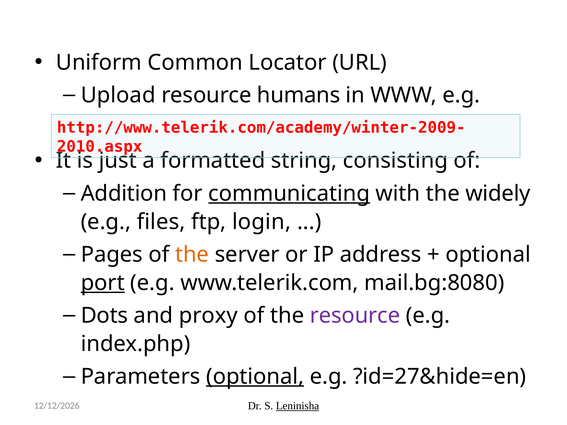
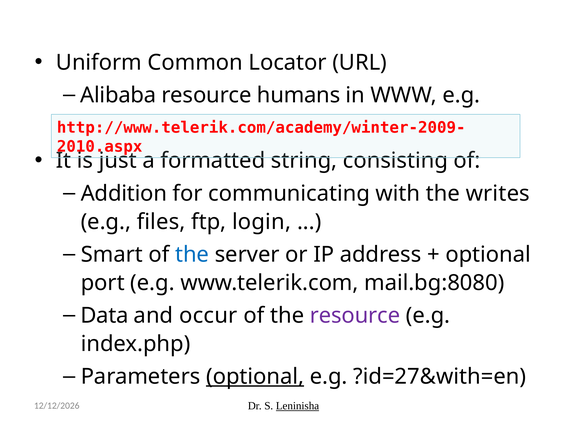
Upload: Upload -> Alibaba (118, 95)
communicating underline: present -> none (289, 194)
widely: widely -> writes (498, 194)
Pages: Pages -> Smart (112, 255)
the colour: orange -> blue (192, 255)
port underline: present -> none (103, 283)
Dots: Dots -> Data (104, 316)
proxy: proxy -> occur (208, 316)
?id=27&hide=en: ?id=27&hide=en -> ?id=27&with=en (440, 377)
